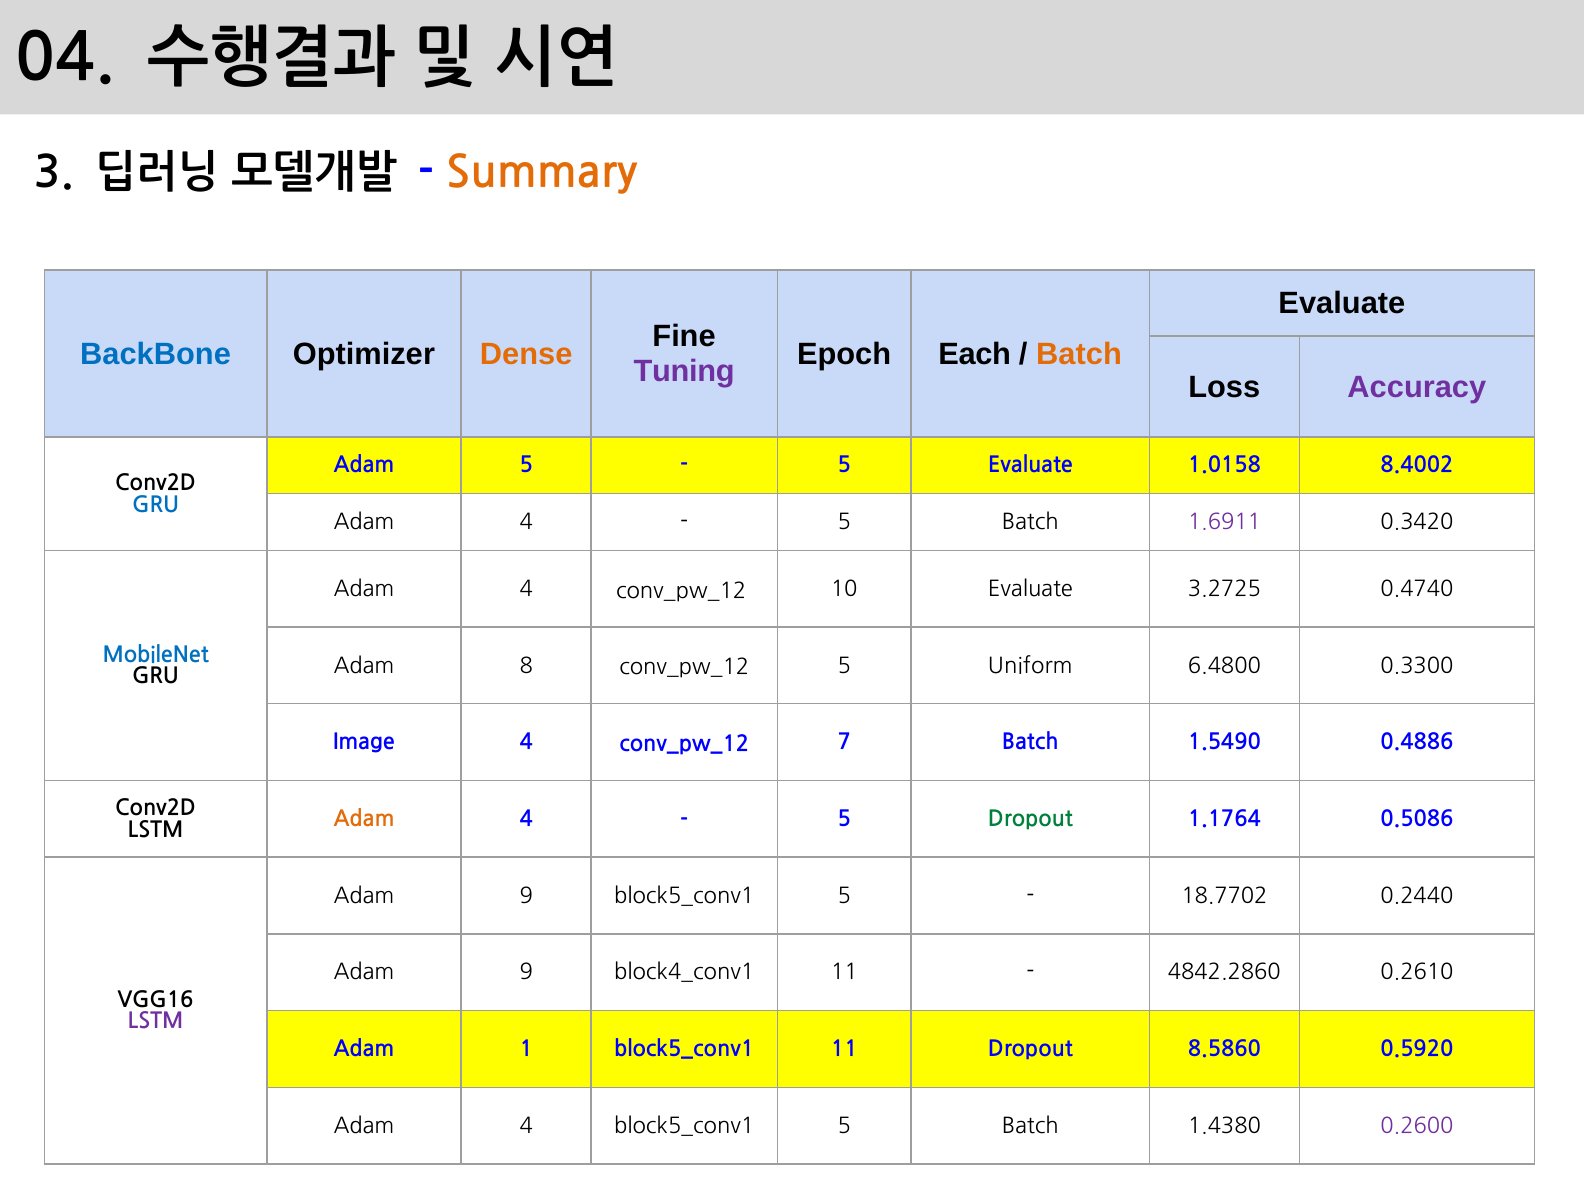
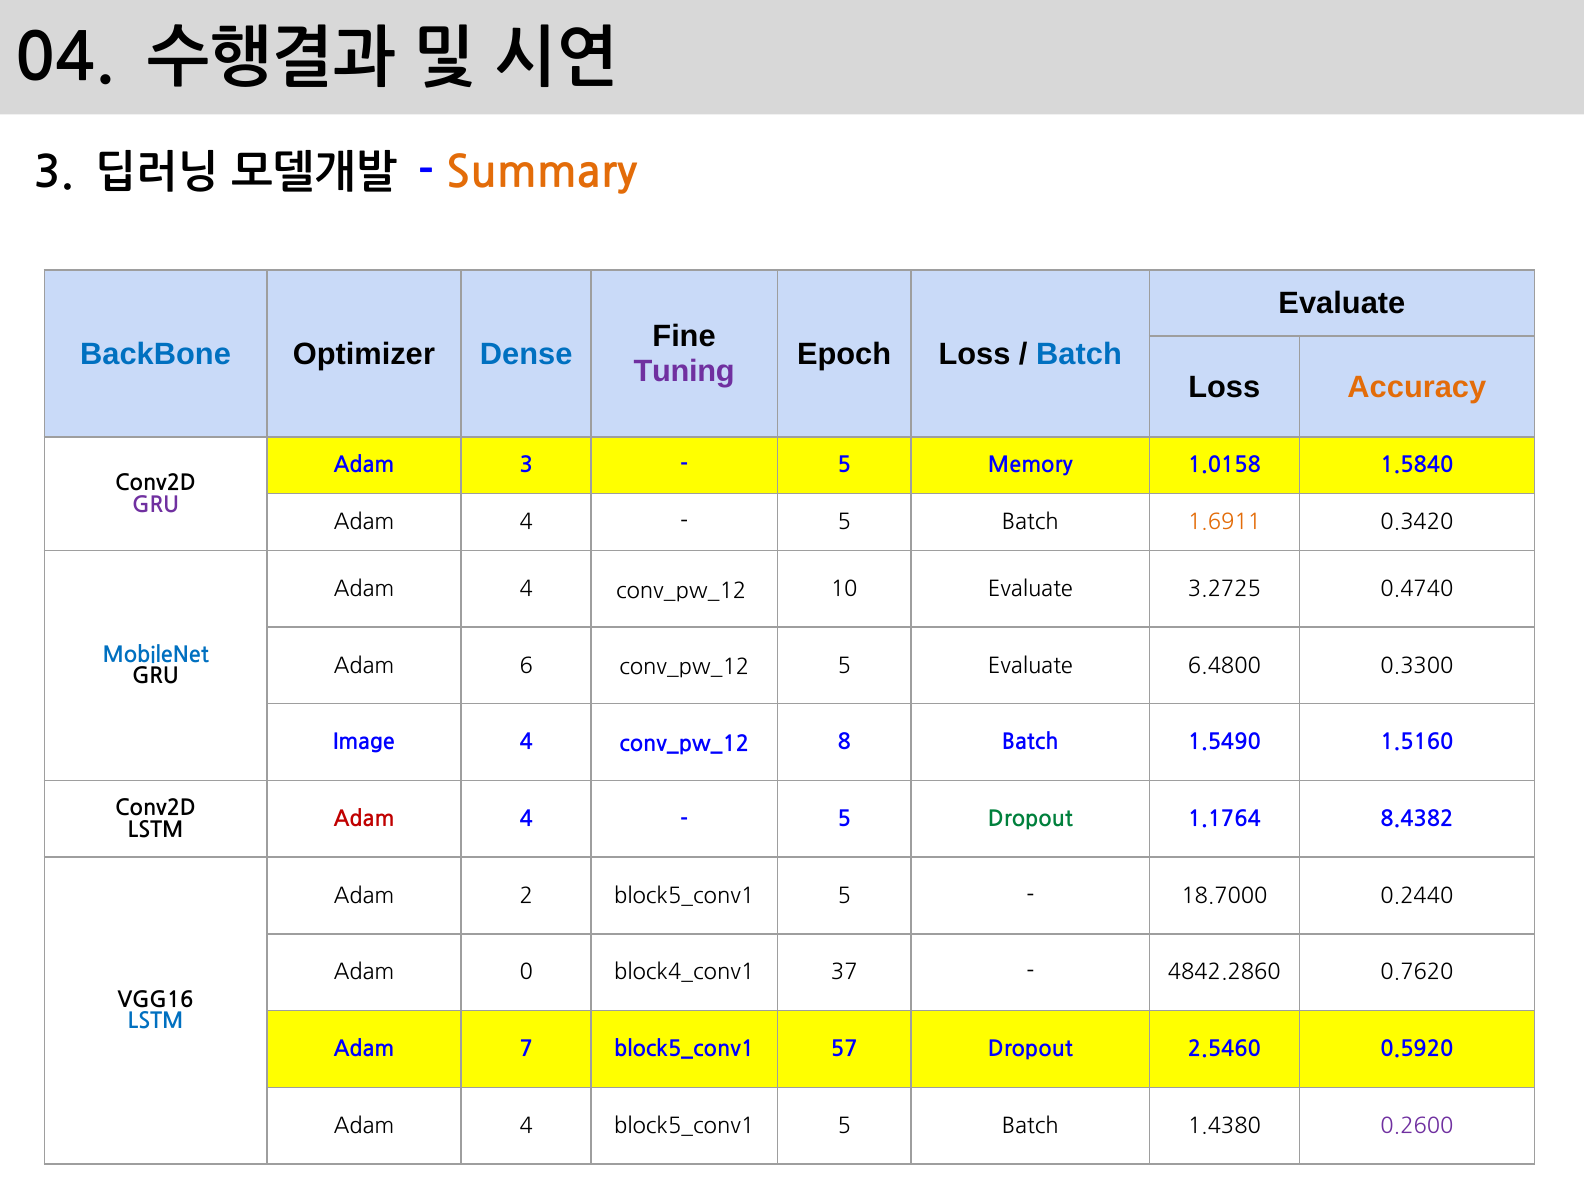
Dense colour: orange -> blue (526, 354)
Epoch Each: Each -> Loss (974, 354)
Batch colour: orange -> blue (1079, 354)
Accuracy colour: purple -> orange (1417, 387)
Adam 5: 5 -> 3 (526, 466)
5 Evaluate: Evaluate -> Memory (1030, 466)
8.4002: 8.4002 -> 1.5840 (1417, 466)
GRU colour: blue -> purple (156, 505)
1.6911 colour: purple -> orange (1224, 523)
8: 8 -> 6 (526, 666)
5 Uniform: Uniform -> Evaluate (1030, 666)
7: 7 -> 8 (844, 742)
0.4886: 0.4886 -> 1.5160 (1417, 742)
Adam colour: orange -> red (364, 819)
0.5086: 0.5086 -> 8.4382 (1417, 819)
9: 9 -> 2 (526, 896)
18.7702: 18.7702 -> 18.7000 (1224, 896)
9: 9 -> 0 (526, 973)
11: 11 -> 37 (844, 973)
0.2610: 0.2610 -> 0.7620 (1417, 973)
LSTM colour: purple -> blue (156, 1022)
1: 1 -> 7 (526, 1049)
11: 11 -> 57 (844, 1049)
8.5860: 8.5860 -> 2.5460 (1224, 1049)
